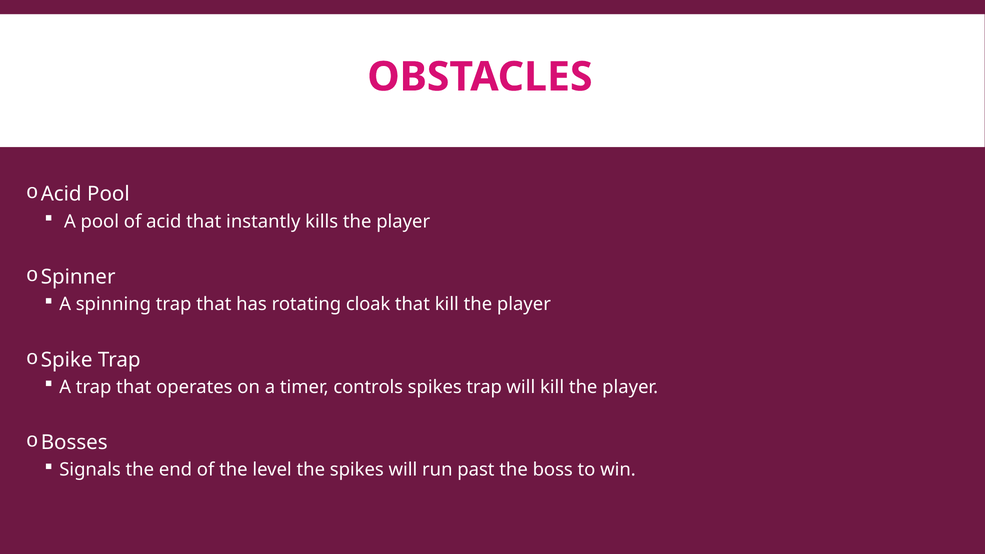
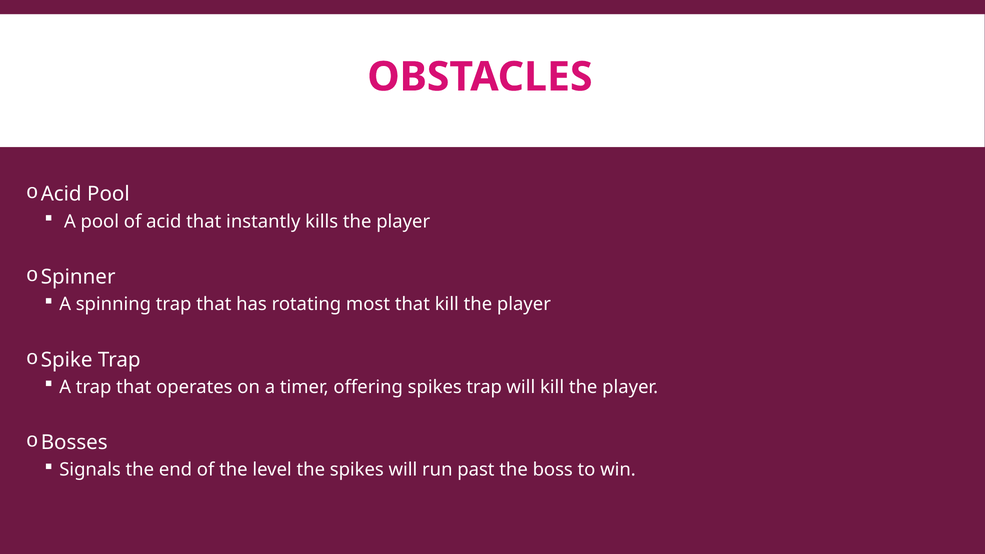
cloak: cloak -> most (368, 304)
controls: controls -> offering (368, 387)
